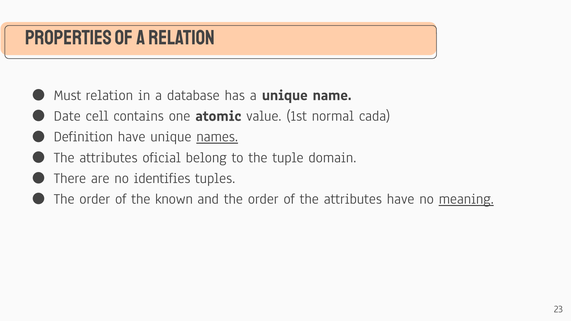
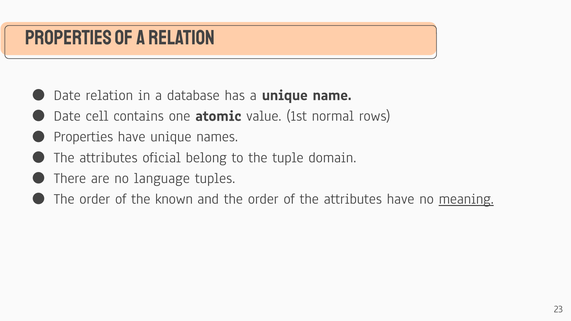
Must: Must -> Date (67, 95)
cada: cada -> rows (375, 116)
Definition: Definition -> Properties (83, 137)
names underline: present -> none (217, 137)
identifies: identifies -> language (162, 178)
